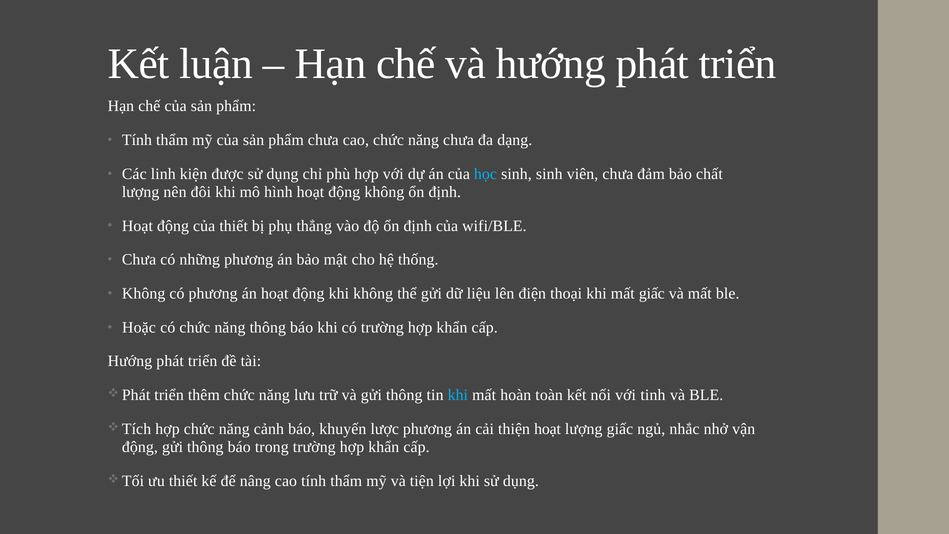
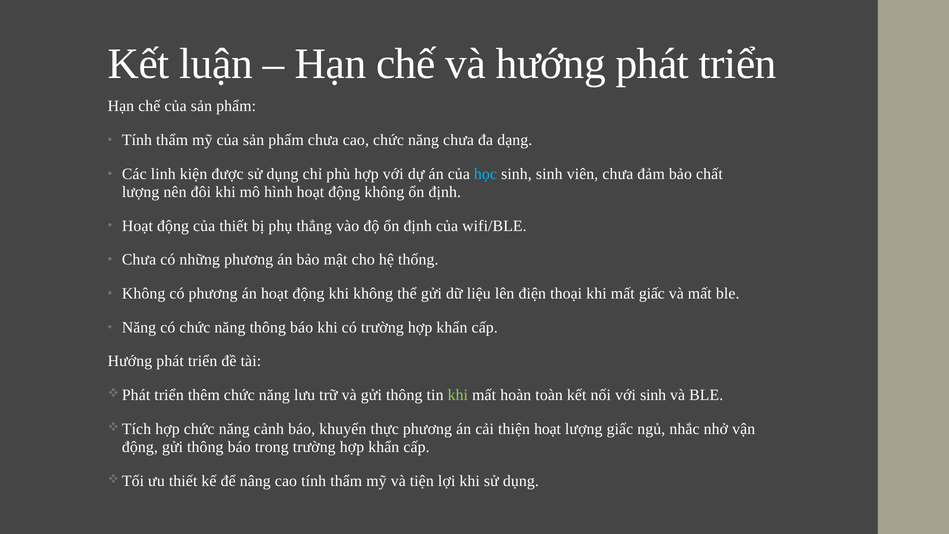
Hoặc: Hoặc -> Năng (139, 327)
khi colour: light blue -> light green (458, 395)
với tinh: tinh -> sinh (653, 395)
lược: lược -> thực (385, 429)
